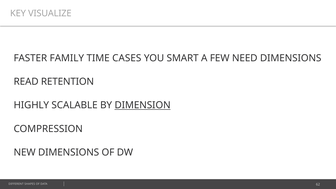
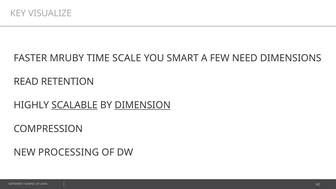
FAMILY: FAMILY -> MRUBY (67, 58)
CASES: CASES -> SCALE (127, 58)
SCALABLE underline: none -> present (75, 105)
NEW DIMENSIONS: DIMENSIONS -> PROCESSING (69, 152)
